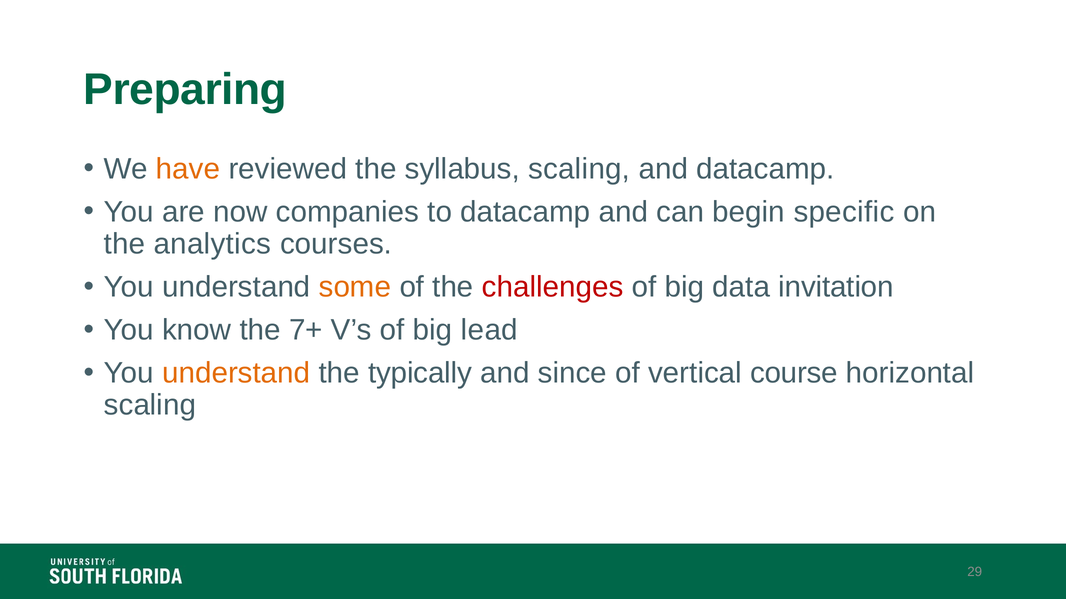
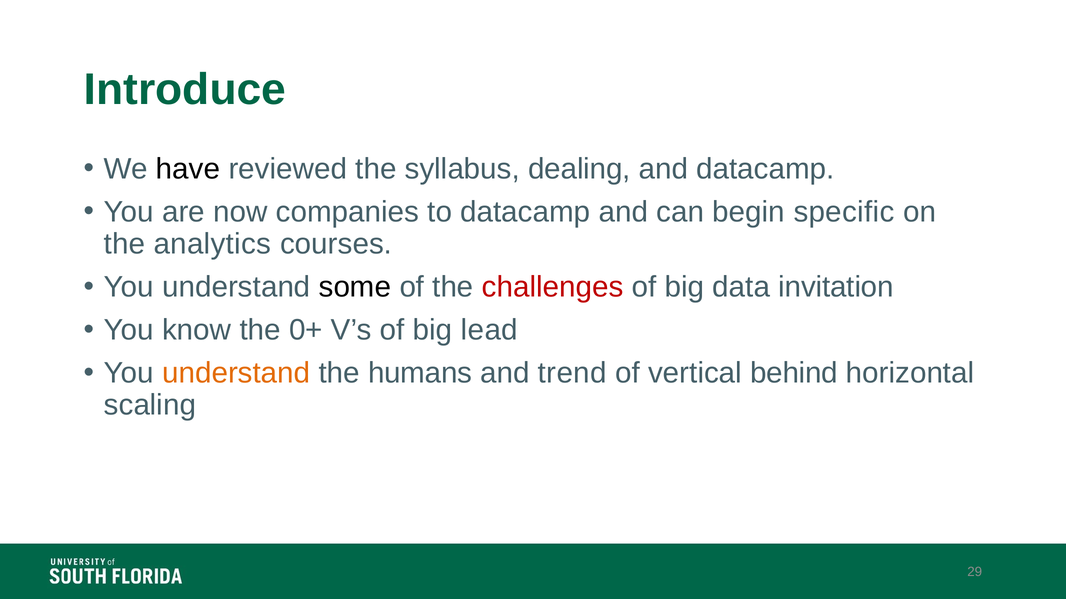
Preparing: Preparing -> Introduce (185, 90)
have colour: orange -> black (188, 169)
syllabus scaling: scaling -> dealing (579, 169)
some colour: orange -> black (355, 287)
7+: 7+ -> 0+ (306, 330)
typically: typically -> humans (420, 374)
since: since -> trend (572, 374)
course: course -> behind (794, 374)
